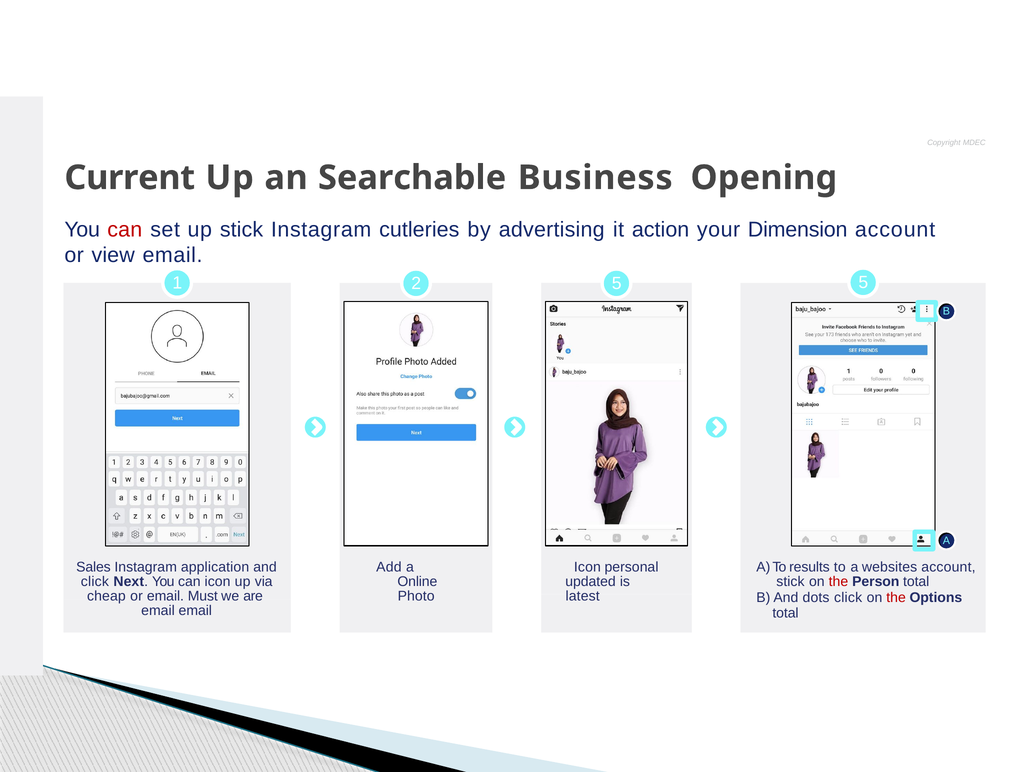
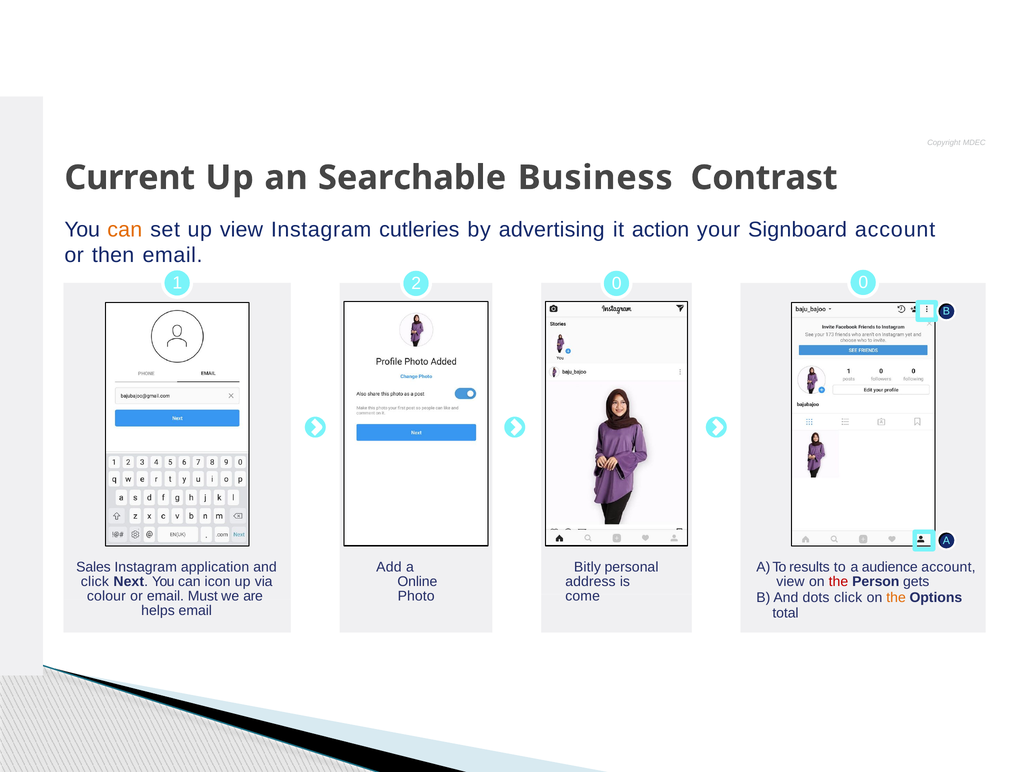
Opening: Opening -> Contrast (764, 178)
can colour: red -> orange (125, 230)
up stick: stick -> view (242, 230)
Dimension: Dimension -> Signboard (797, 230)
view: view -> then (113, 255)
1 5: 5 -> 0 (617, 284)
2 5: 5 -> 0 (863, 283)
Icon: Icon -> Bitly (587, 568)
websites: websites -> audience (890, 568)
updated: updated -> address (590, 582)
stick: stick -> view (790, 582)
Person total: total -> gets (916, 582)
cheap: cheap -> colour (106, 597)
latest: latest -> come (583, 597)
the colour: red -> orange (896, 598)
email: email -> helps (158, 611)
